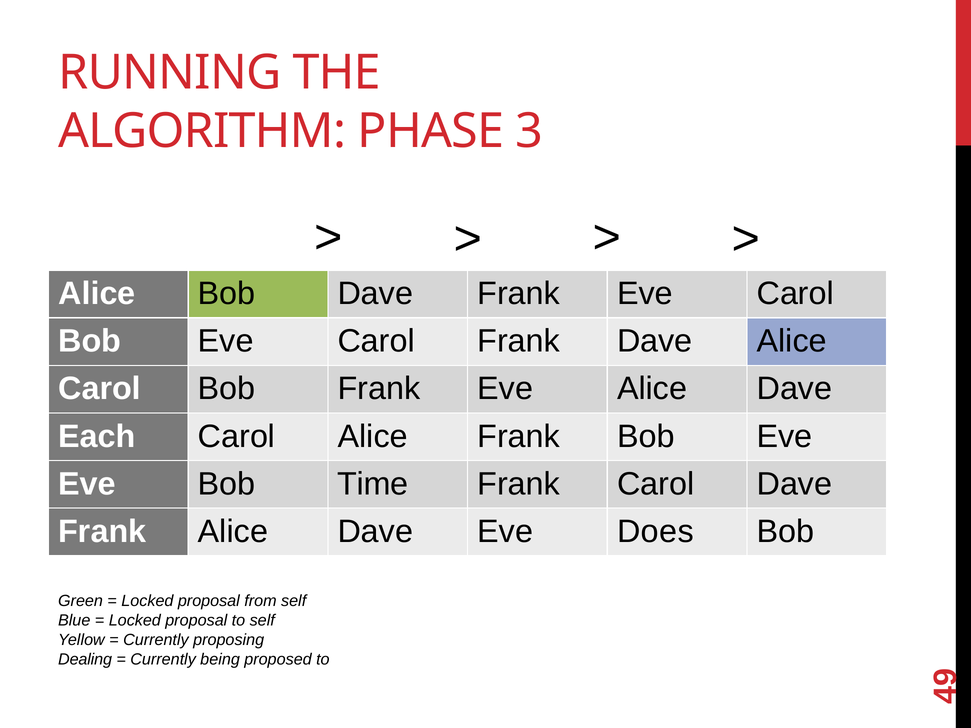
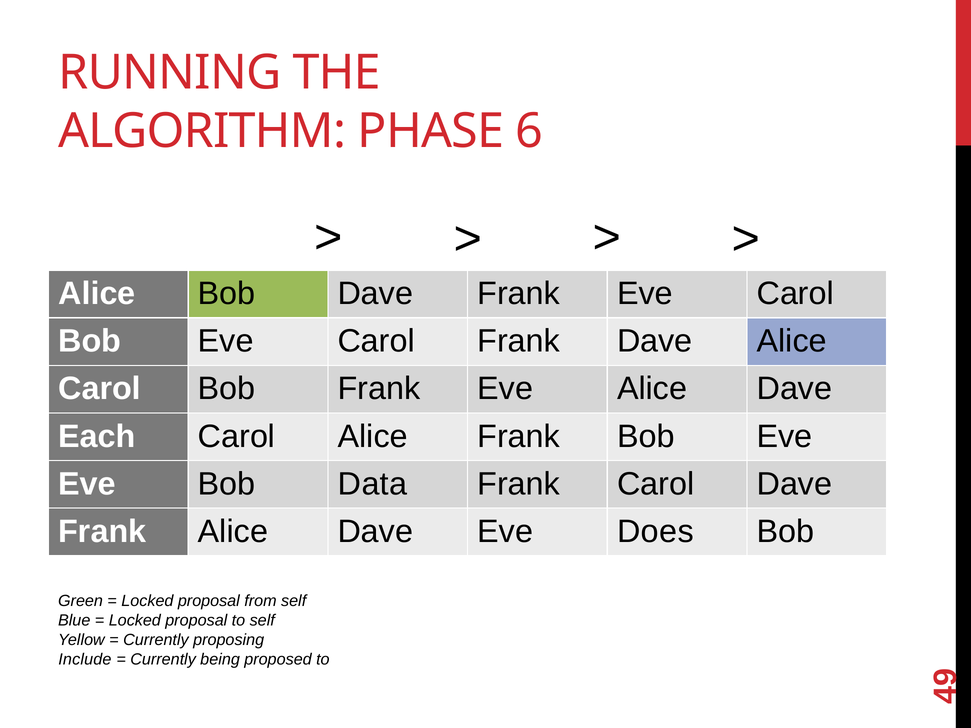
3: 3 -> 6 (529, 131)
Time: Time -> Data (373, 484)
Dealing: Dealing -> Include (85, 660)
